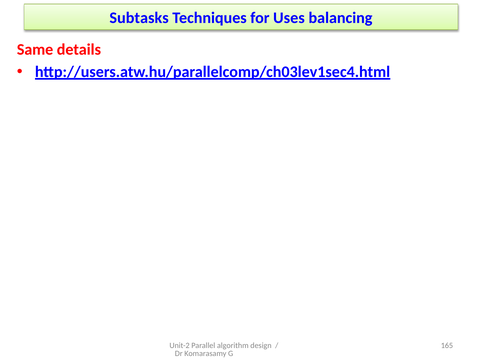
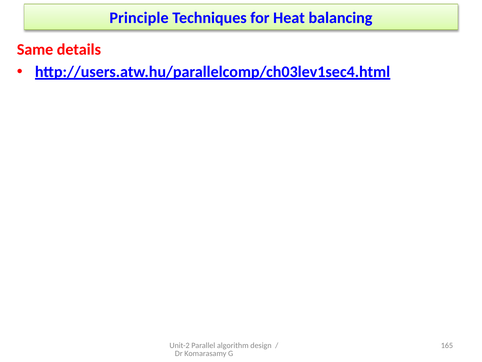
Subtasks: Subtasks -> Principle (139, 18)
Uses: Uses -> Heat (289, 18)
